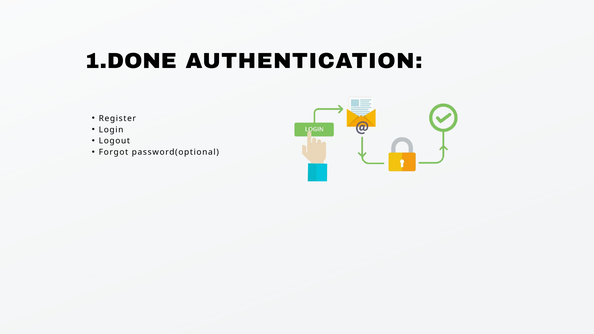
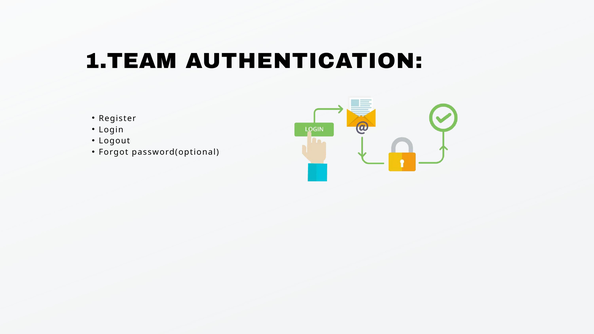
1.DONE: 1.DONE -> 1.TEAM (131, 61)
